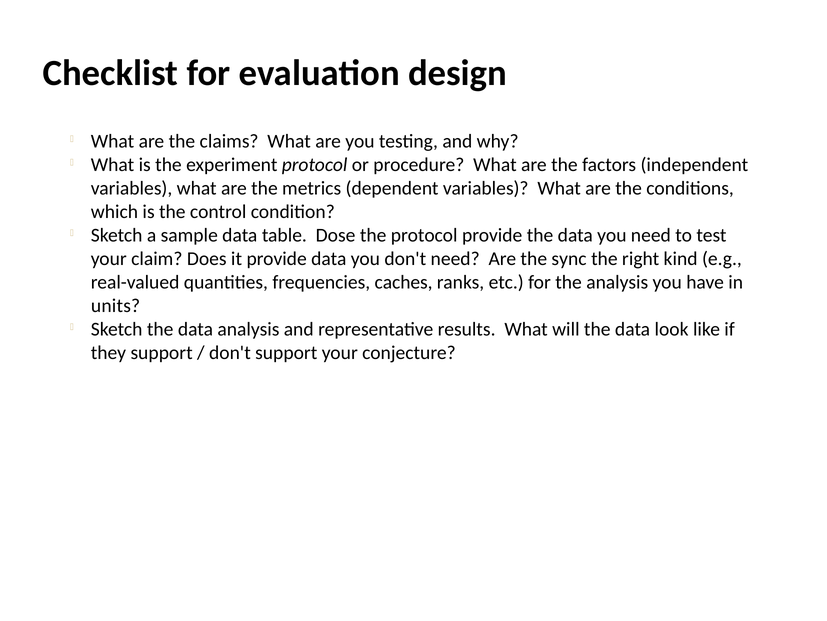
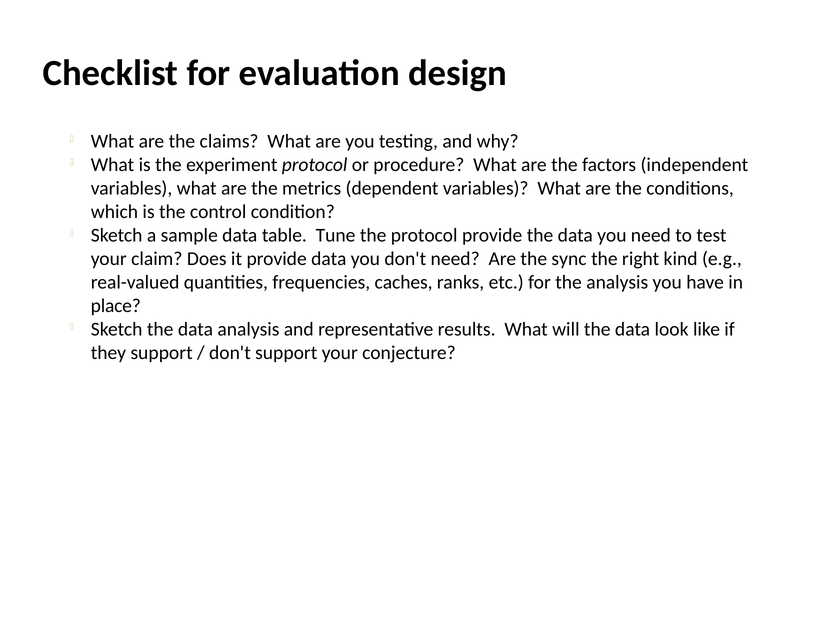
Dose: Dose -> Tune (336, 235)
units: units -> place (116, 305)
